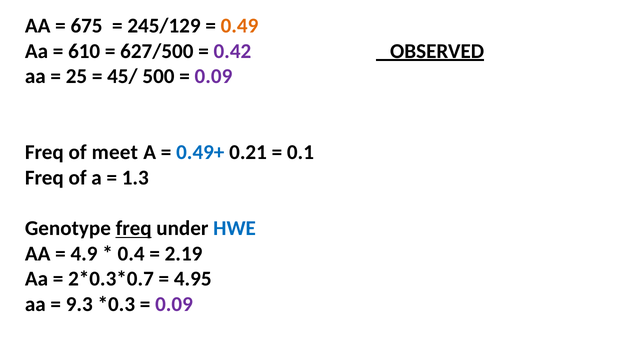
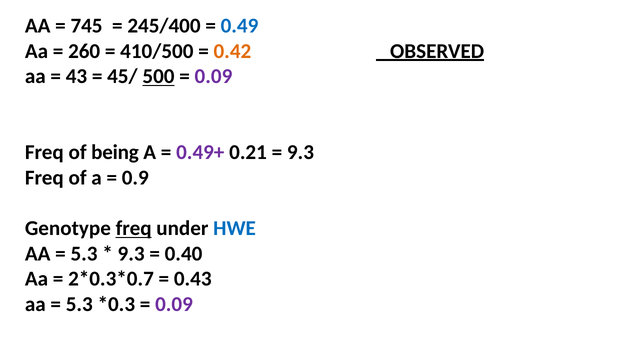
675: 675 -> 745 (87, 26)
245/129: 245/129 -> 245/400 (164, 26)
0.49 colour: orange -> blue (240, 26)
610: 610 -> 260 (84, 51)
627/500: 627/500 -> 410/500 (157, 51)
0.42 colour: purple -> orange (232, 51)
25: 25 -> 43 (76, 76)
500 underline: none -> present (158, 76)
meet: meet -> being (115, 152)
0.49+ colour: blue -> purple (200, 152)
0.1: 0.1 -> 9.3 (300, 152)
1.3: 1.3 -> 0.9 (135, 178)
4.9: 4.9 -> 5.3 (84, 254)
0.4: 0.4 -> 9.3 (131, 254)
2.19: 2.19 -> 0.40 (184, 254)
4.95: 4.95 -> 0.43 (193, 279)
9.3: 9.3 -> 5.3 (79, 304)
